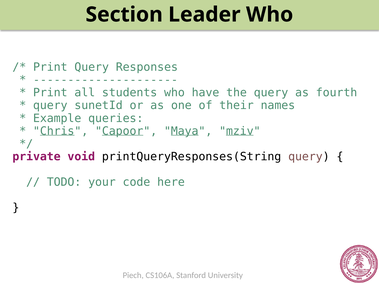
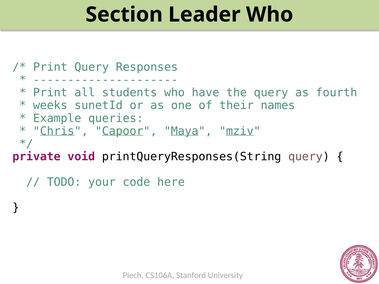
query: query -> weeks (50, 106)
